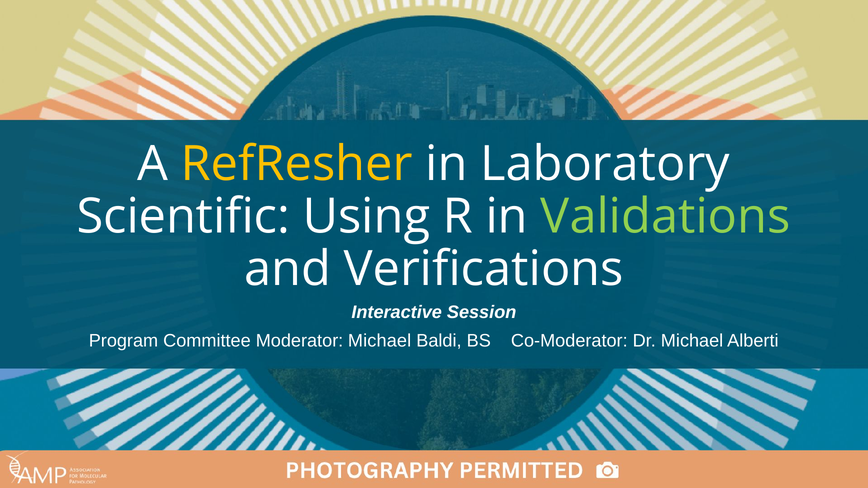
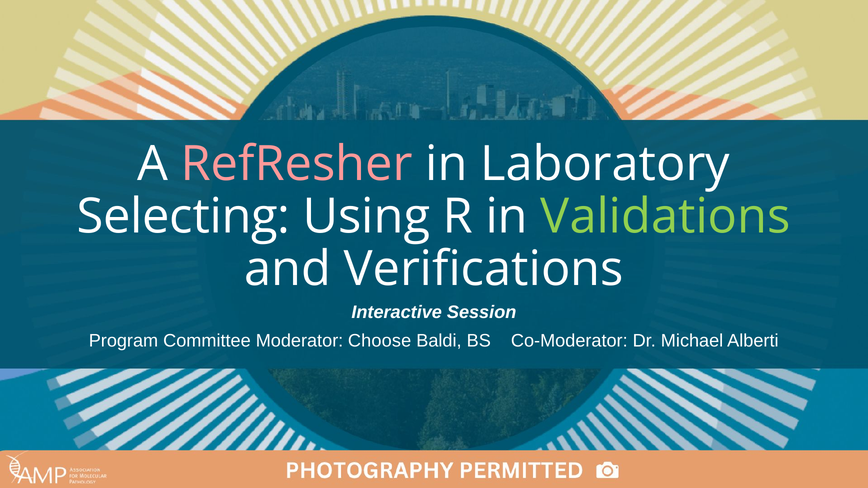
RefResher colour: yellow -> pink (297, 164)
Scientific: Scientific -> Selecting (183, 217)
Moderator Michael: Michael -> Choose (380, 341)
